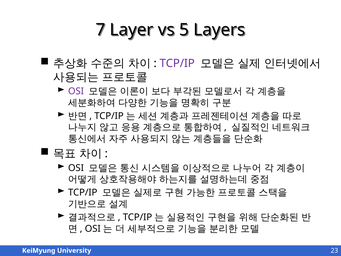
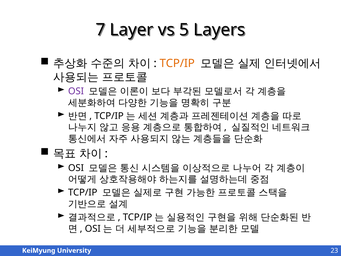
TCP/IP colour: purple -> orange (177, 63)
